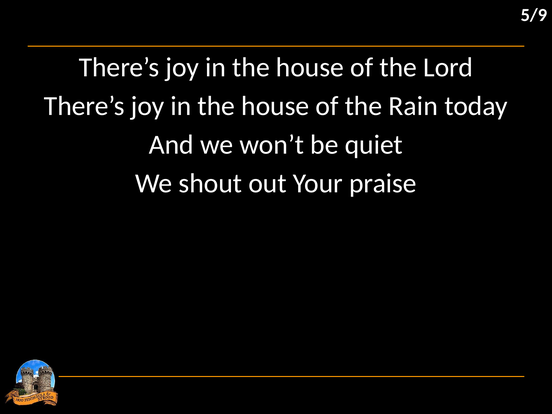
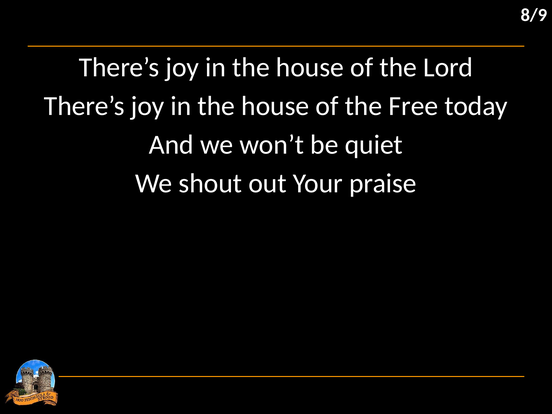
5/9: 5/9 -> 8/9 (534, 15)
Rain: Rain -> Free (413, 106)
